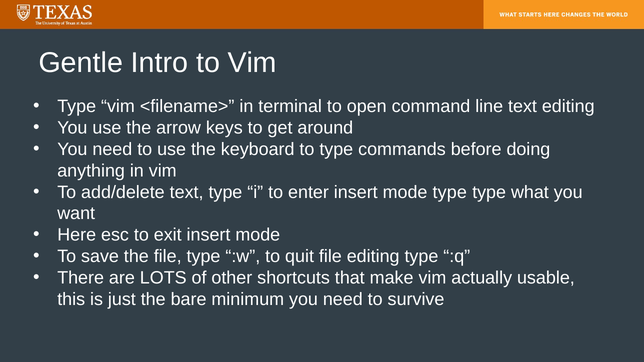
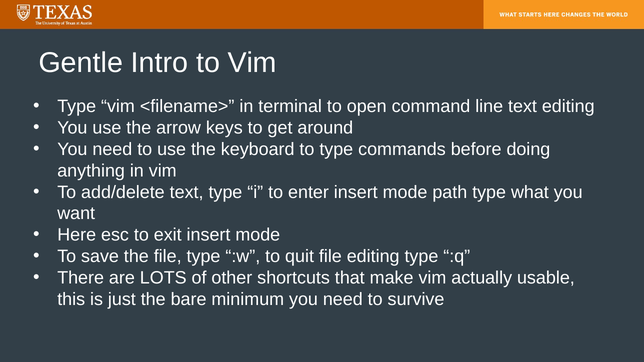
mode type: type -> path (450, 192)
